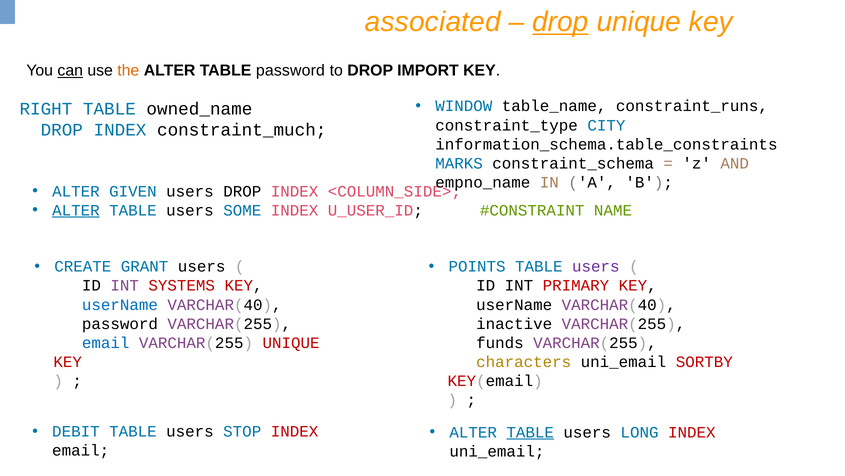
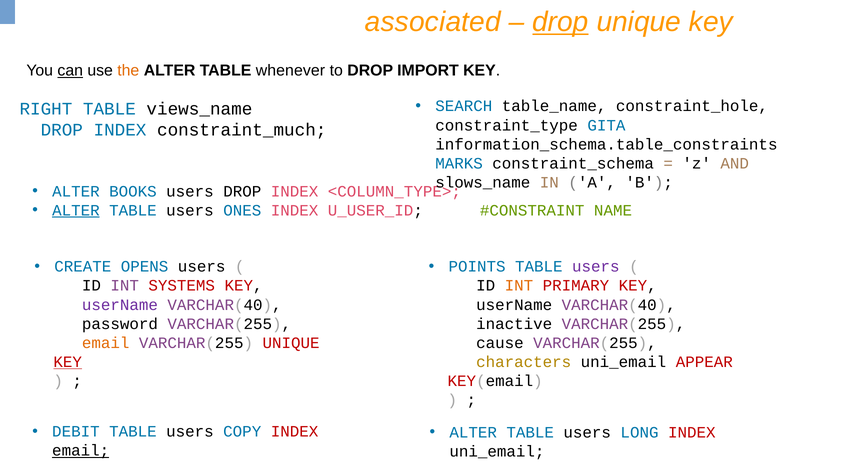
TABLE password: password -> whenever (290, 70)
WINDOW: WINDOW -> SEARCH (464, 106)
constraint_runs: constraint_runs -> constraint_hole (692, 106)
owned_name: owned_name -> views_name (199, 109)
CITY: CITY -> GITA (606, 125)
empno_name: empno_name -> slows_name (483, 182)
GIVEN: GIVEN -> BOOKS (133, 191)
<COLUMN_SIDE>: <COLUMN_SIDE> -> <COLUMN_TYPE> (394, 191)
SOME: SOME -> ONES (242, 210)
GRANT: GRANT -> OPENS (145, 266)
INT colour: black -> orange (519, 285)
userName colour: blue -> purple (120, 304)
email colour: blue -> orange (106, 342)
funds: funds -> cause (500, 342)
KEY underline: none -> present (68, 361)
SORTBY: SORTBY -> APPEAR (704, 361)
STOP: STOP -> COPY (242, 431)
TABLE underline: present -> none (530, 432)
email underline: none -> present (81, 450)
